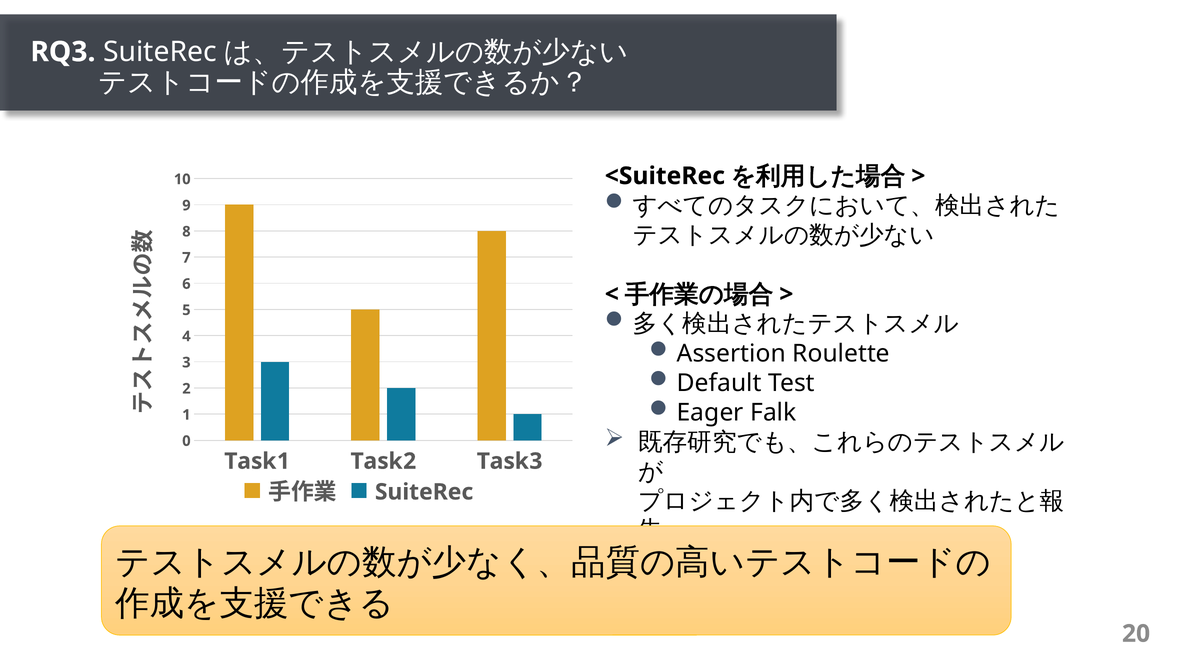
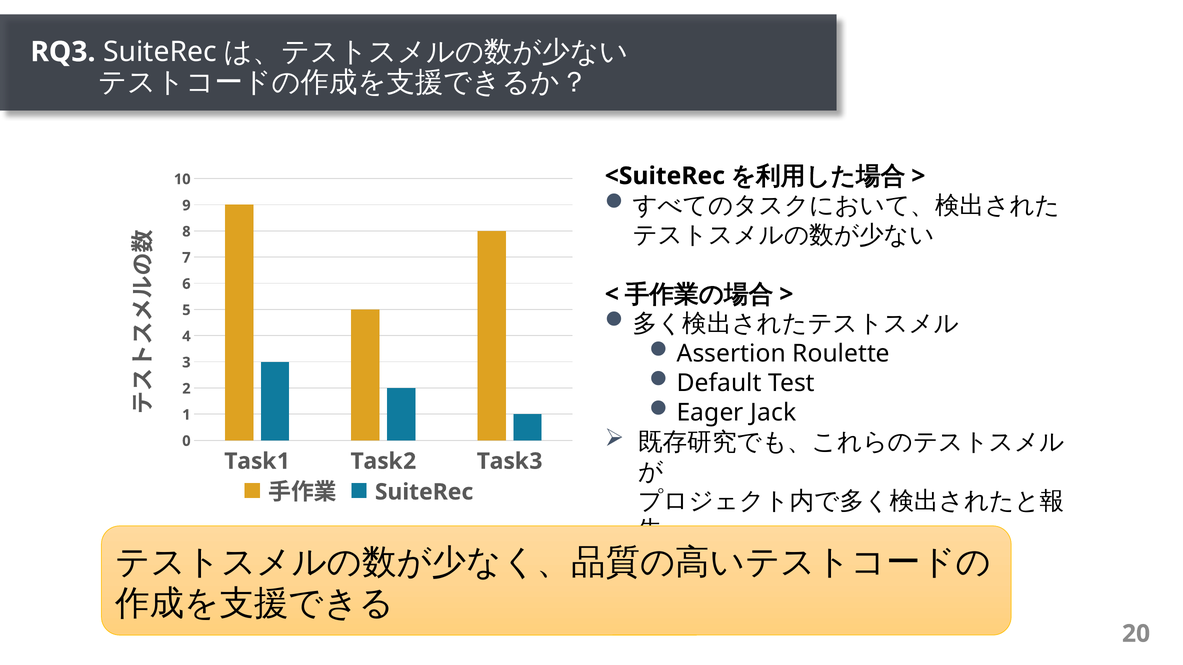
Falk: Falk -> Jack (773, 413)
